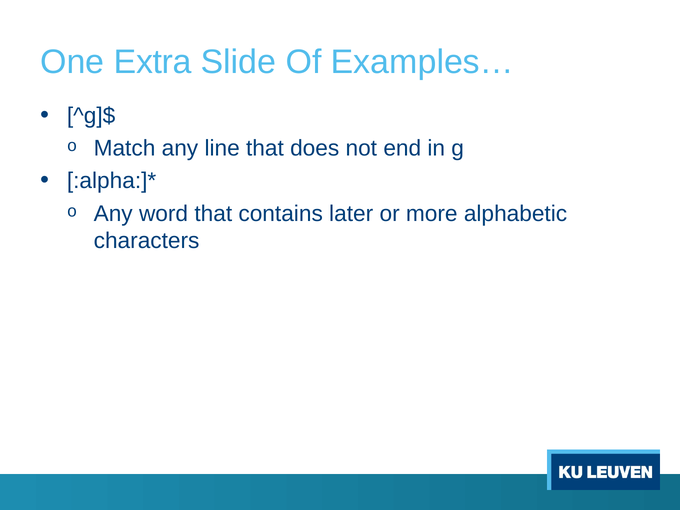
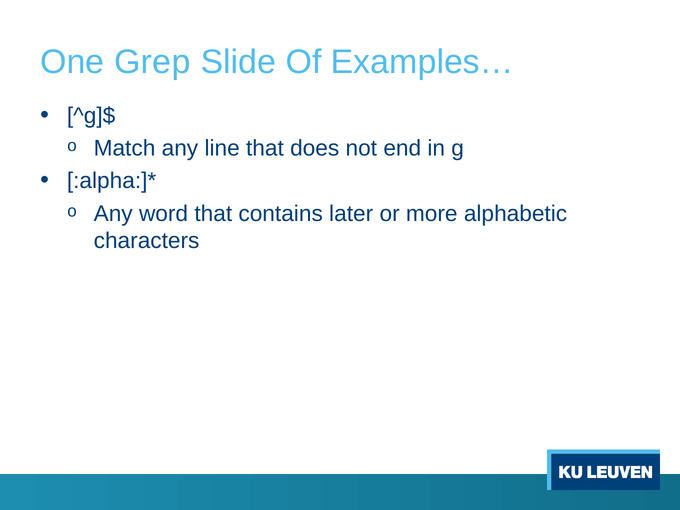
Extra: Extra -> Grep (152, 62)
